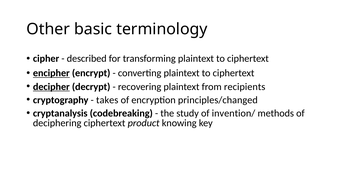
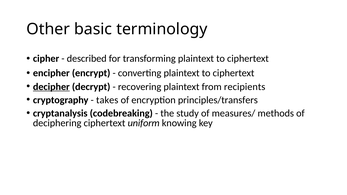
encipher underline: present -> none (51, 73)
principles/changed: principles/changed -> principles/transfers (218, 100)
invention/: invention/ -> measures/ (234, 113)
product: product -> uniform (144, 123)
